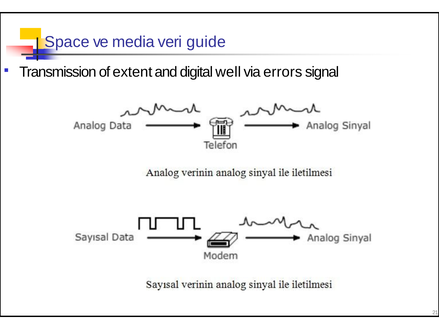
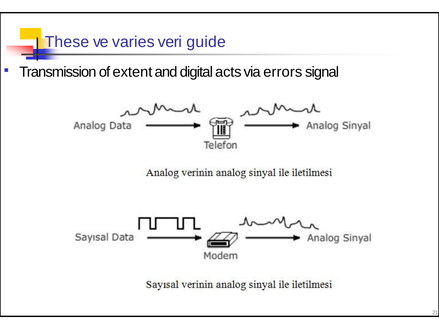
Space: Space -> These (67, 42)
media: media -> varies (133, 42)
well: well -> acts (228, 72)
